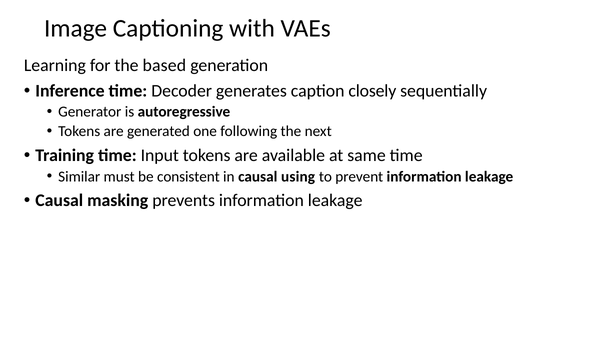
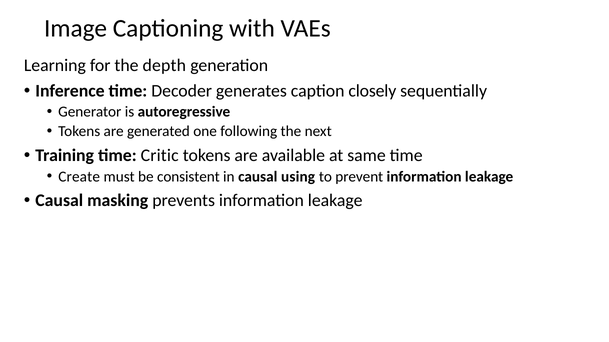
based: based -> depth (164, 66)
Input: Input -> Critic (160, 156)
Similar: Similar -> Create (79, 177)
